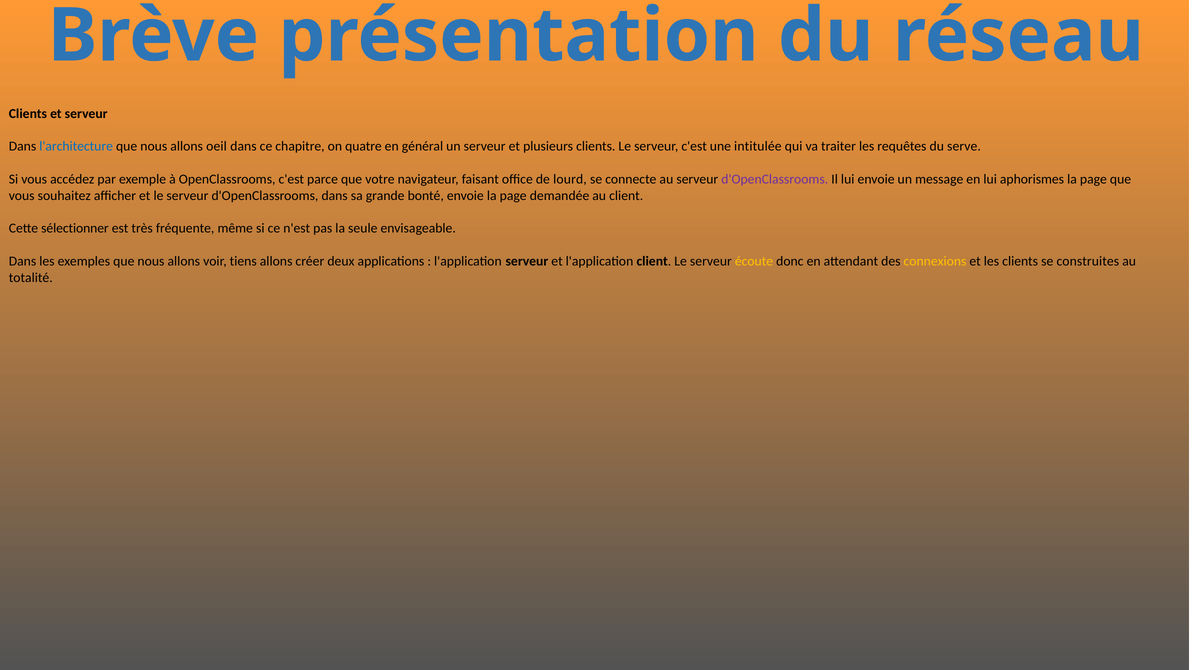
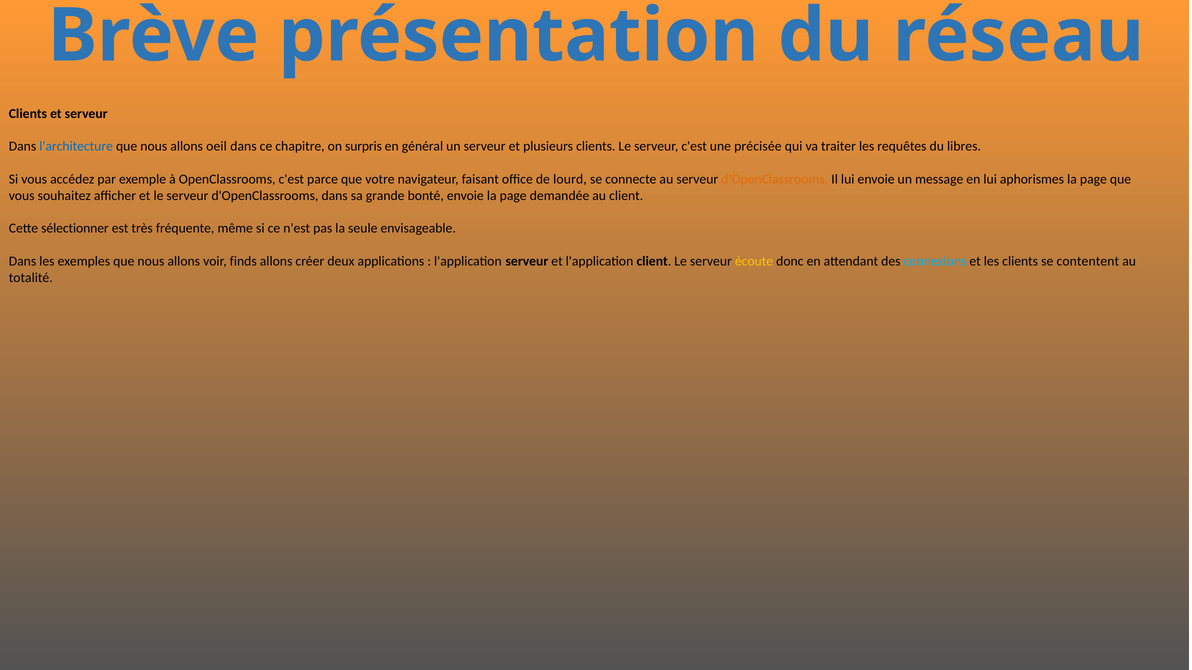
quatre: quatre -> surpris (364, 147)
intitulée: intitulée -> précisée (758, 147)
serve: serve -> libres (964, 147)
d'OpenClassrooms colour: purple -> orange (775, 179)
tiens: tiens -> finds (243, 261)
connexions colour: yellow -> light blue (935, 261)
construites: construites -> contentent (1088, 261)
